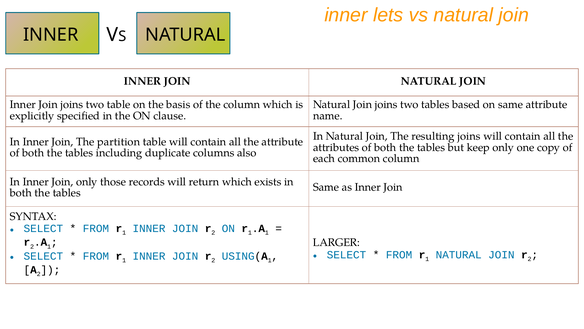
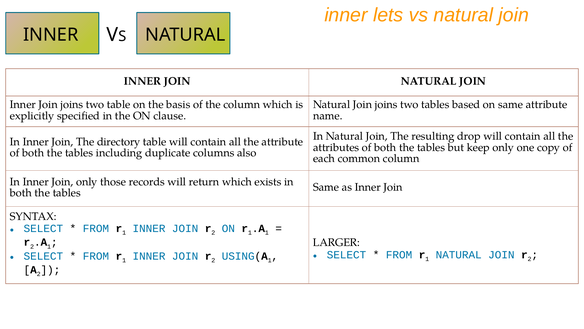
resulting joins: joins -> drop (469, 136)
partition: partition -> directory (119, 142)
